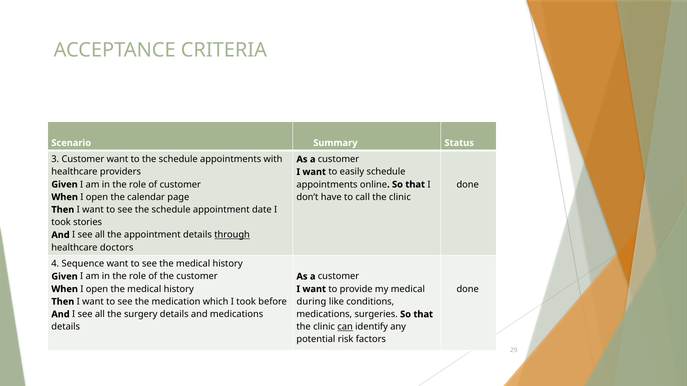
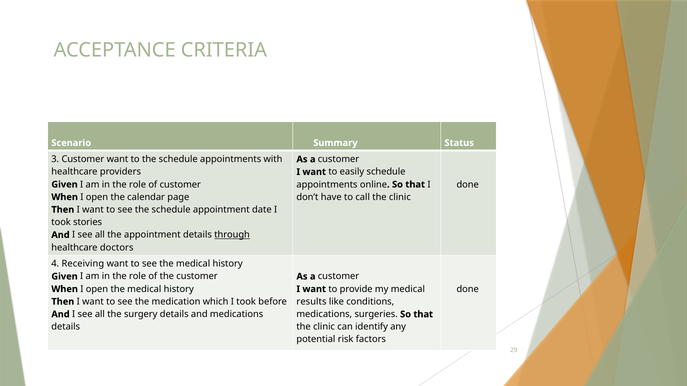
Sequence: Sequence -> Receiving (83, 264)
during: during -> results (311, 302)
can underline: present -> none (345, 327)
